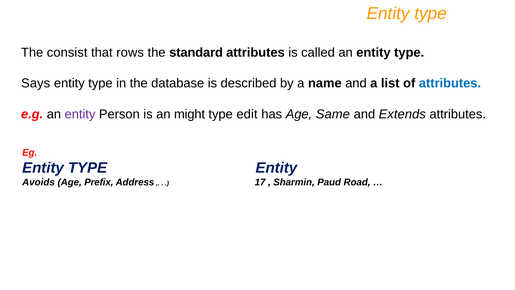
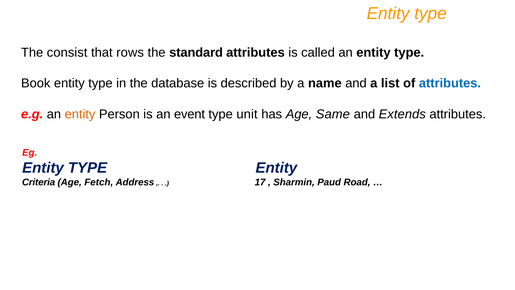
Says: Says -> Book (36, 83)
entity colour: purple -> orange (80, 114)
might: might -> event (190, 114)
edit: edit -> unit (247, 114)
Avoids: Avoids -> Criteria (39, 182)
Prefix: Prefix -> Fetch (99, 182)
